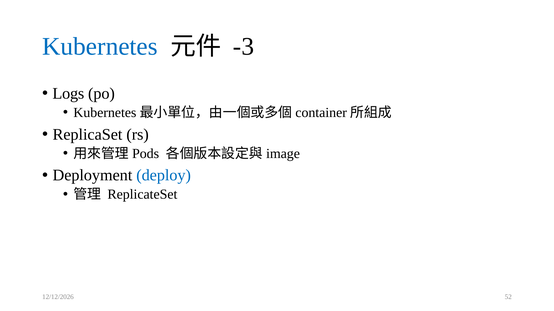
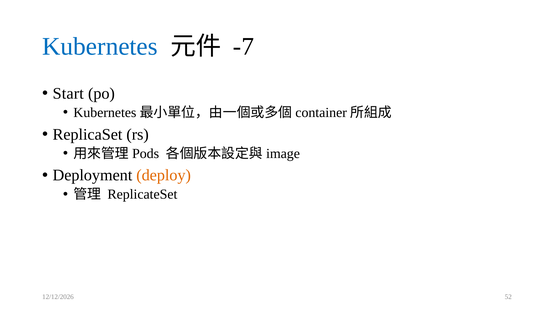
-3: -3 -> -7 (243, 47)
Logs: Logs -> Start (68, 94)
deploy colour: blue -> orange (164, 176)
